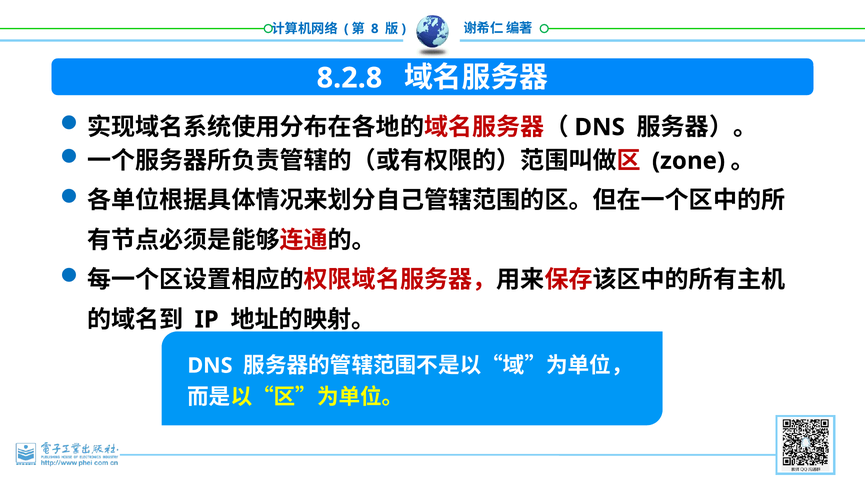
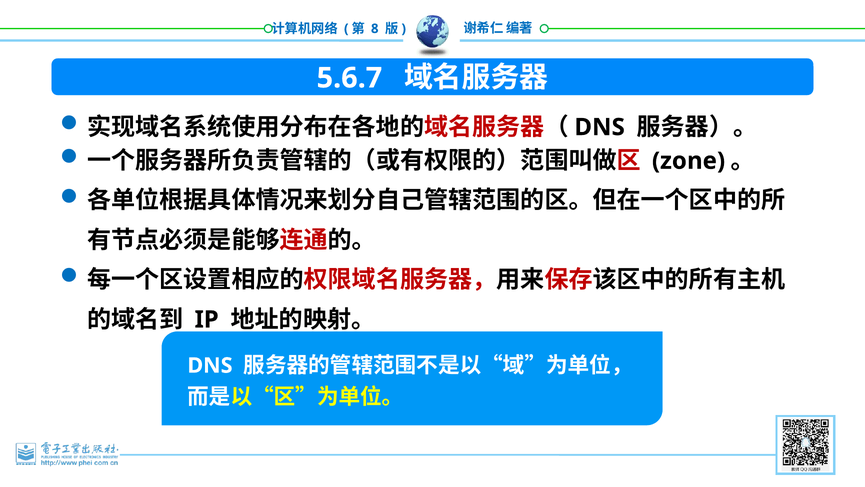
8.2.8: 8.2.8 -> 5.6.7 (349, 78)
